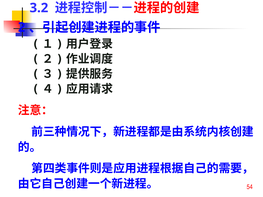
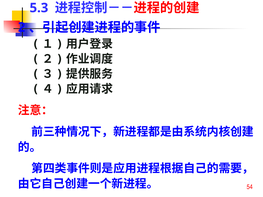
3.2: 3.2 -> 5.3 (39, 8)
